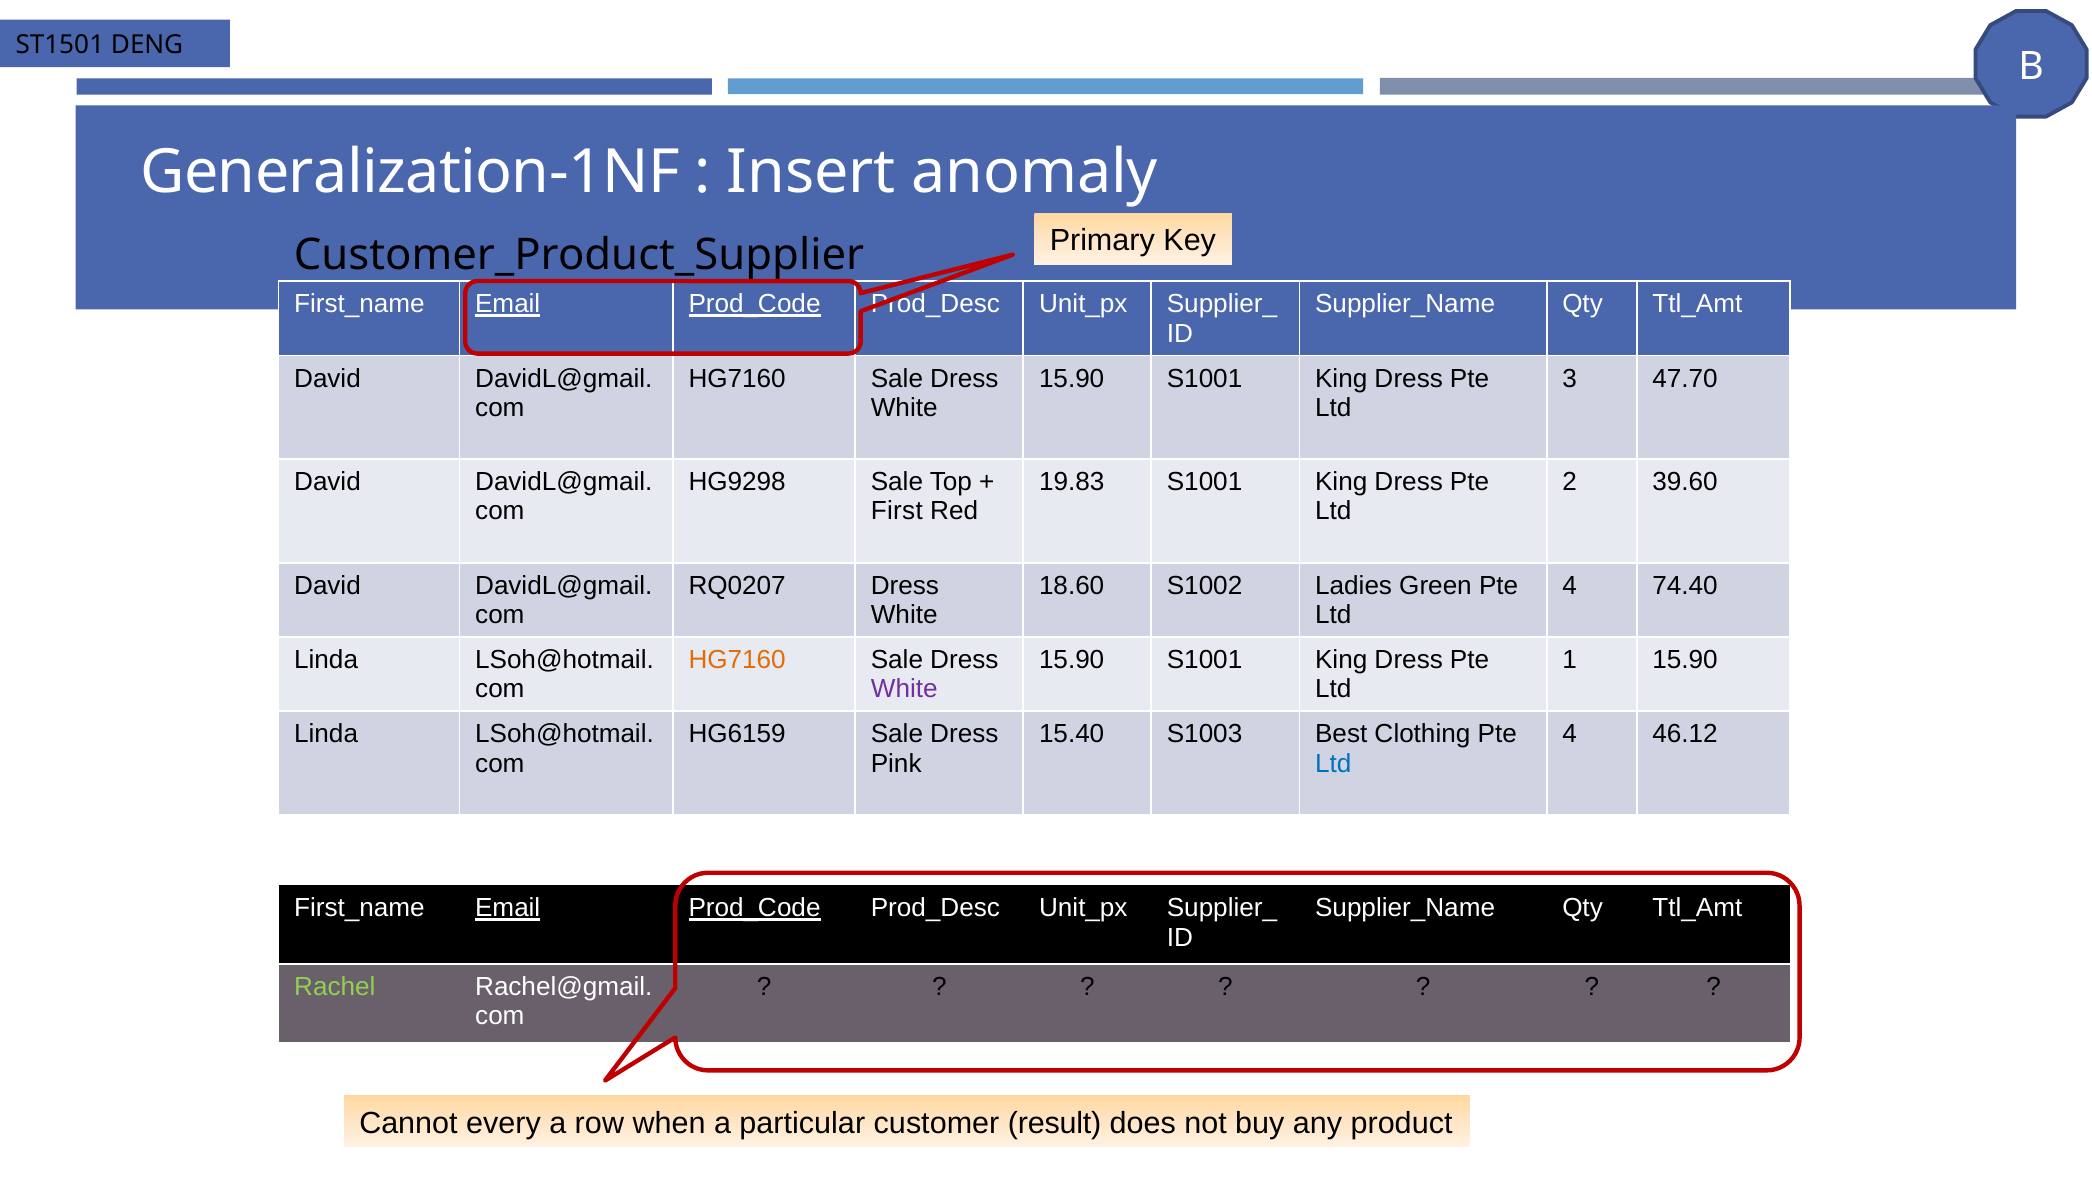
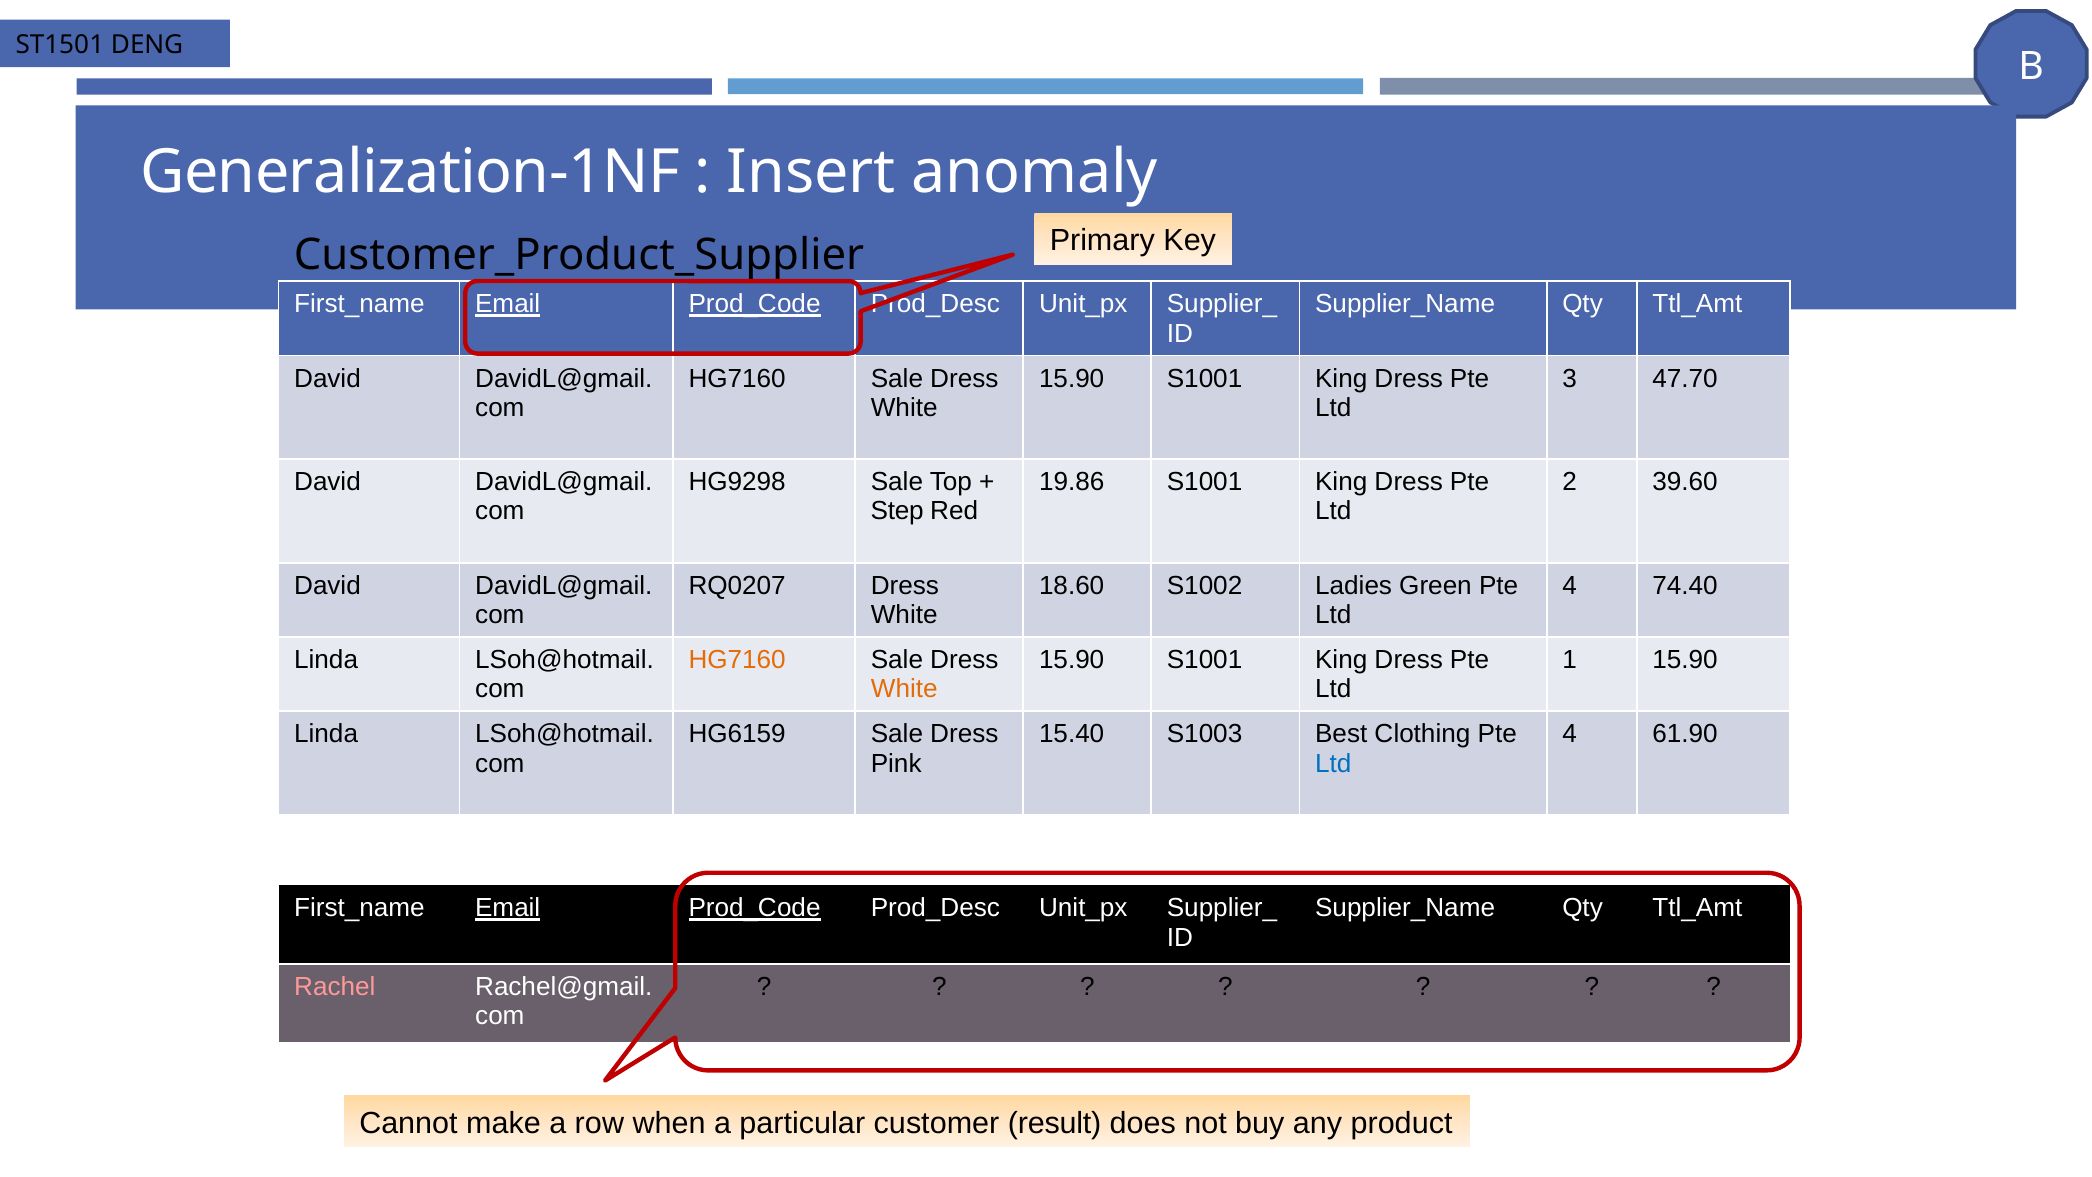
19.83: 19.83 -> 19.86 (1072, 482)
First: First -> Step (897, 511)
White colour: purple -> orange (904, 689)
46.12: 46.12 -> 61.90 (1685, 734)
Rachel colour: light green -> pink (335, 986)
every: every -> make (503, 1123)
